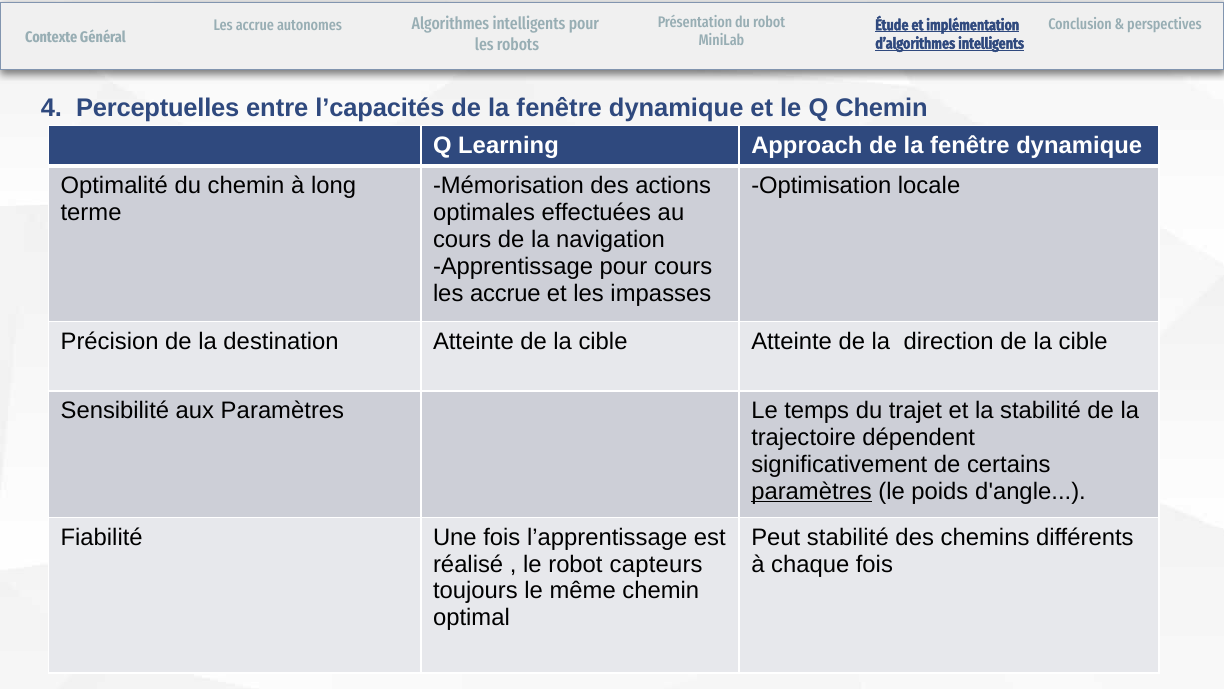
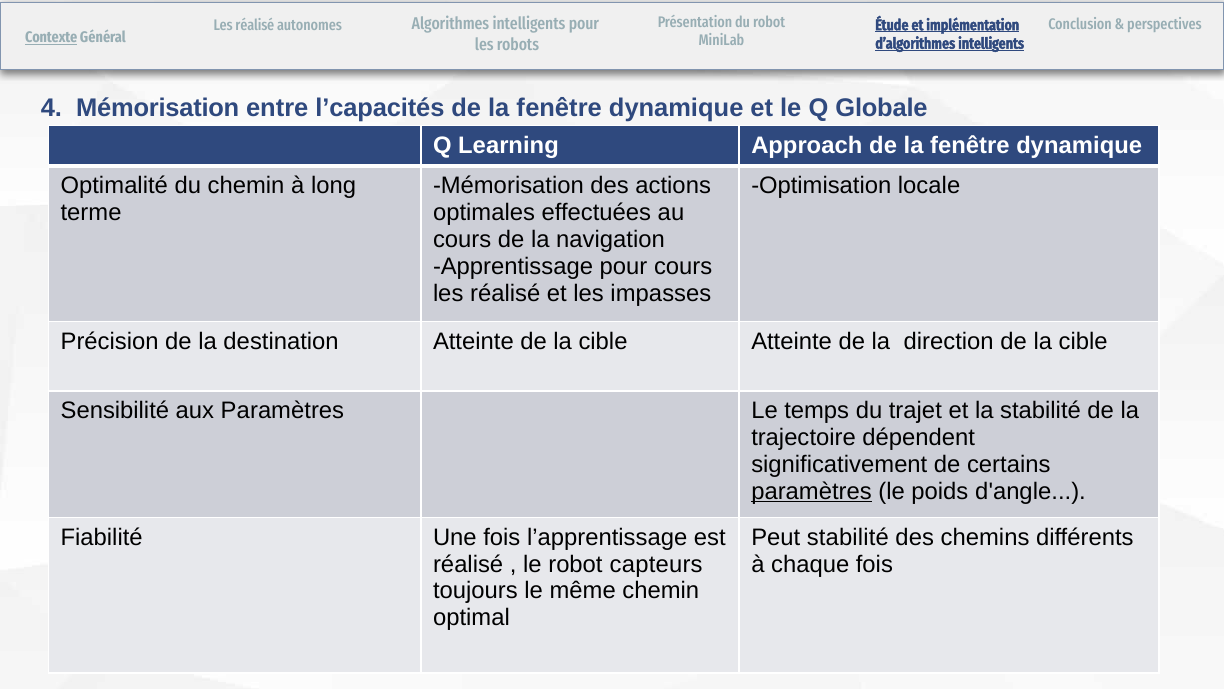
accrue: accrue -> réalisé (255, 26)
Contexte underline: none -> present (51, 38)
4 Perceptuelles: Perceptuelles -> Mémorisation (158, 108)
Q Chemin: Chemin -> Globale (881, 108)
accrue: accrue -> réalisé (505, 293)
